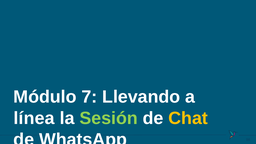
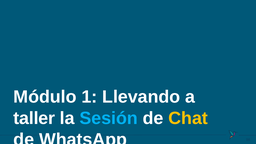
7: 7 -> 1 (89, 97)
línea: línea -> taller (34, 118)
Sesión colour: light green -> light blue (109, 118)
